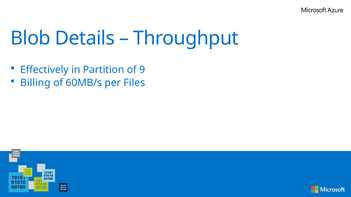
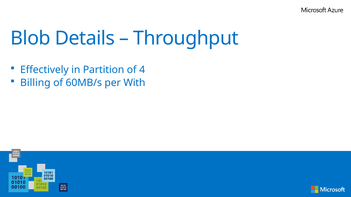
9: 9 -> 4 (142, 70)
Files: Files -> With (134, 83)
